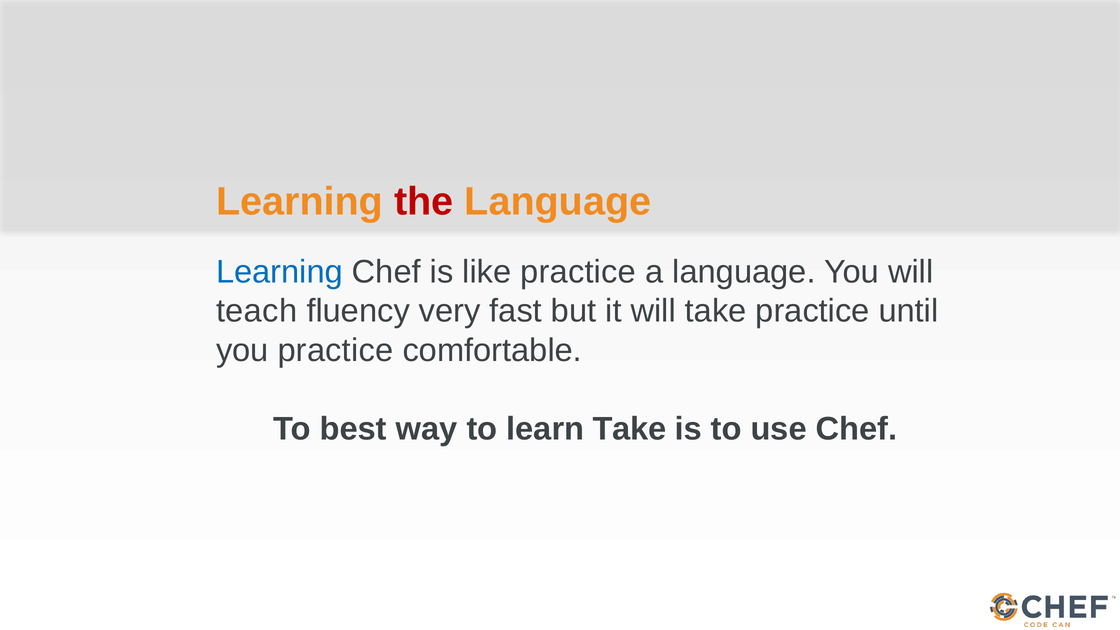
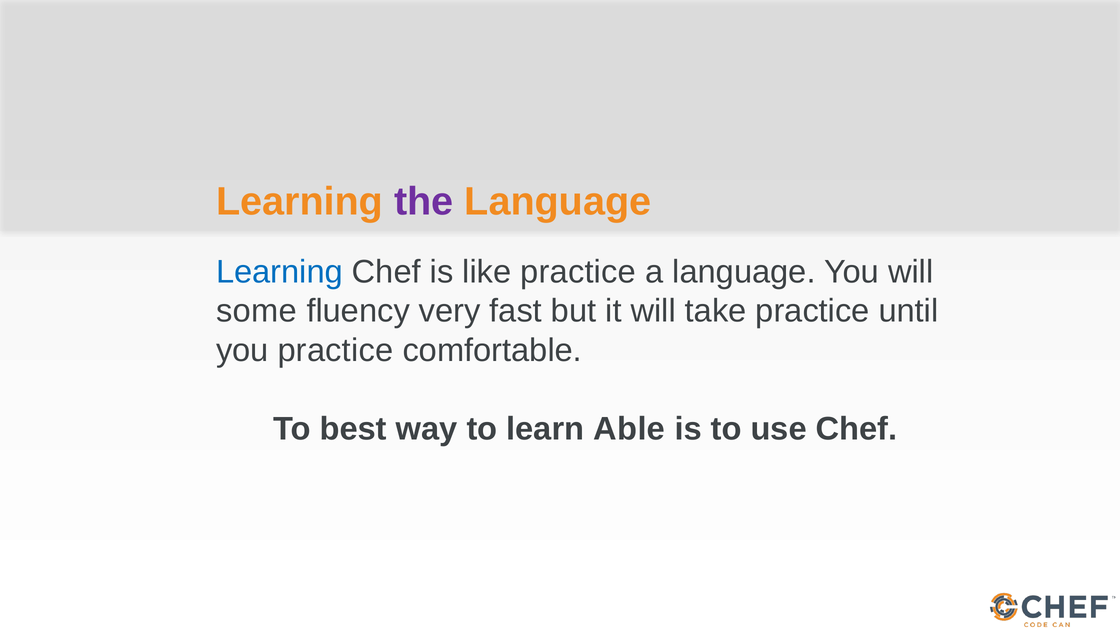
the colour: red -> purple (424, 202)
teach: teach -> some (257, 311)
learn Take: Take -> Able (629, 429)
